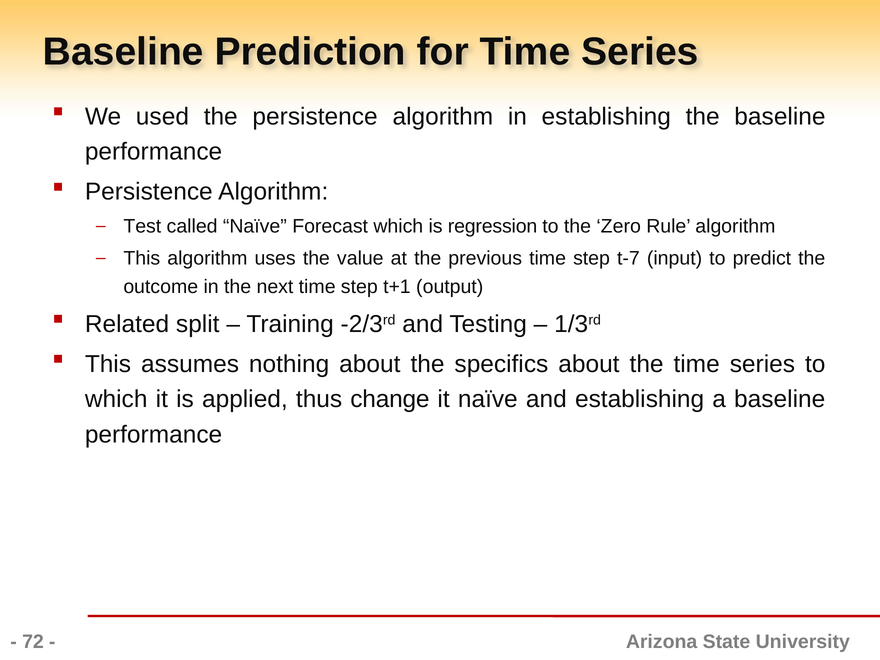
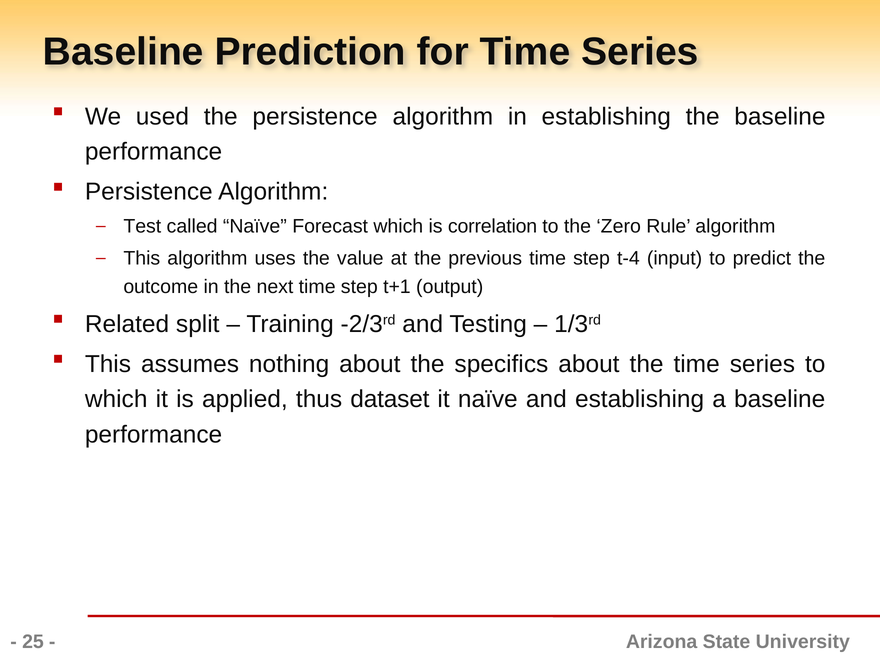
regression: regression -> correlation (493, 226)
t-7: t-7 -> t-4 (628, 258)
change: change -> dataset (390, 399)
72: 72 -> 25 (33, 642)
